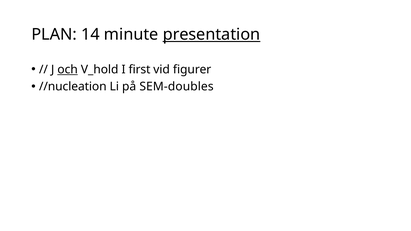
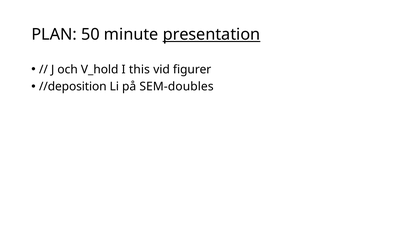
14: 14 -> 50 (90, 35)
och underline: present -> none (68, 69)
first: first -> this (139, 69)
//nucleation: //nucleation -> //deposition (73, 87)
